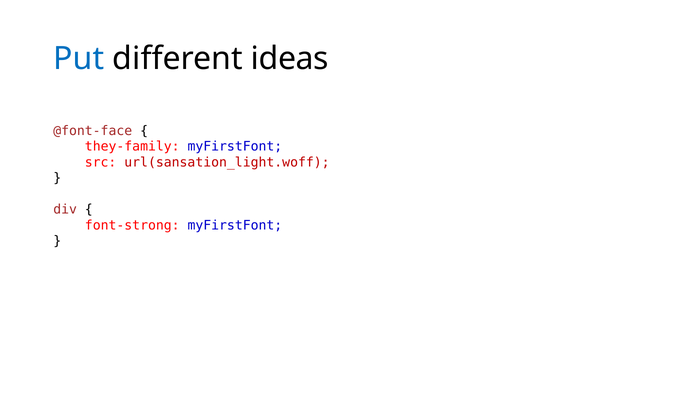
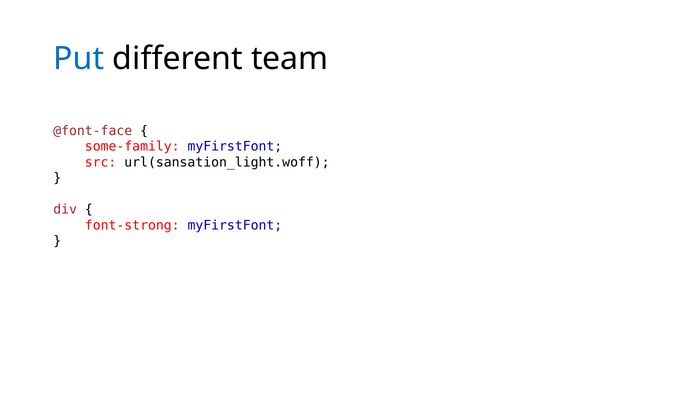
ideas: ideas -> team (290, 59)
they-family: they-family -> some-family (132, 146)
url(sansation_light.woff colour: red -> black (227, 162)
